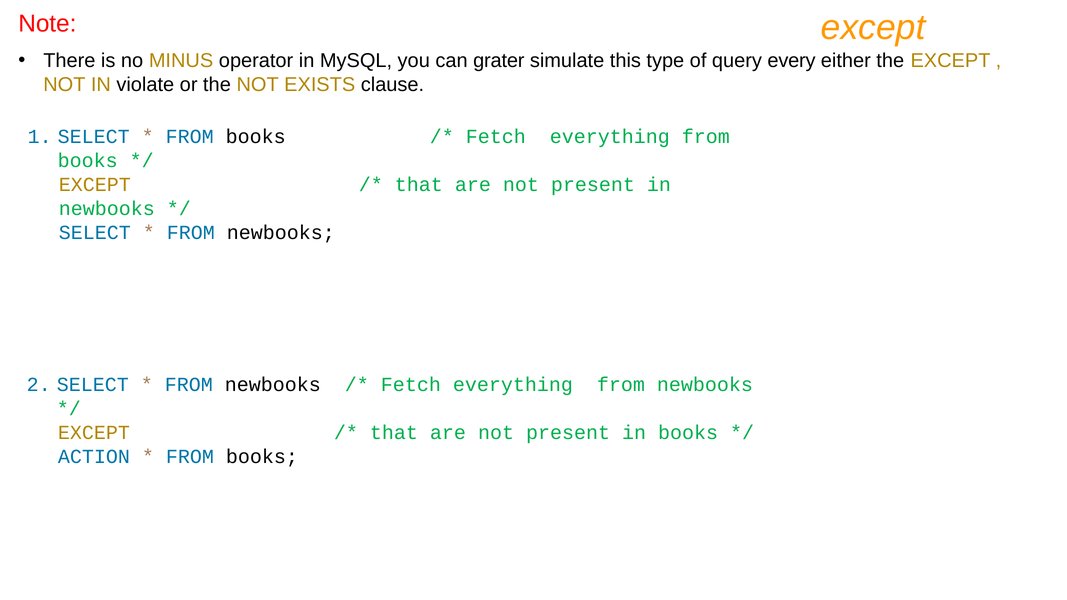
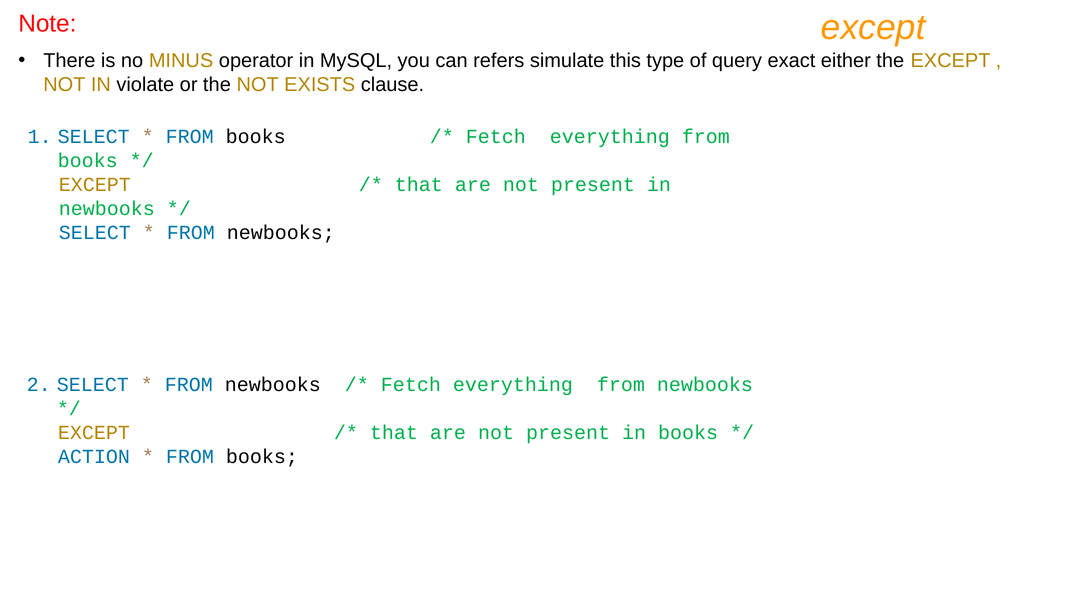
grater: grater -> refers (499, 61)
every: every -> exact (791, 61)
